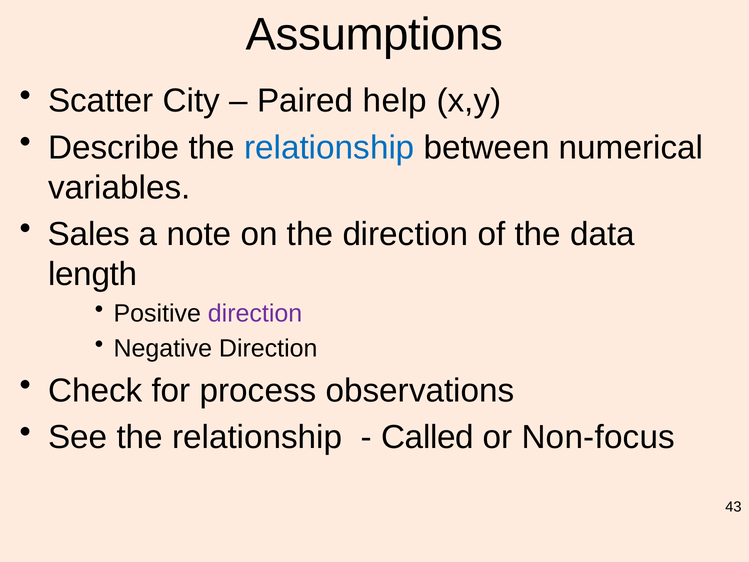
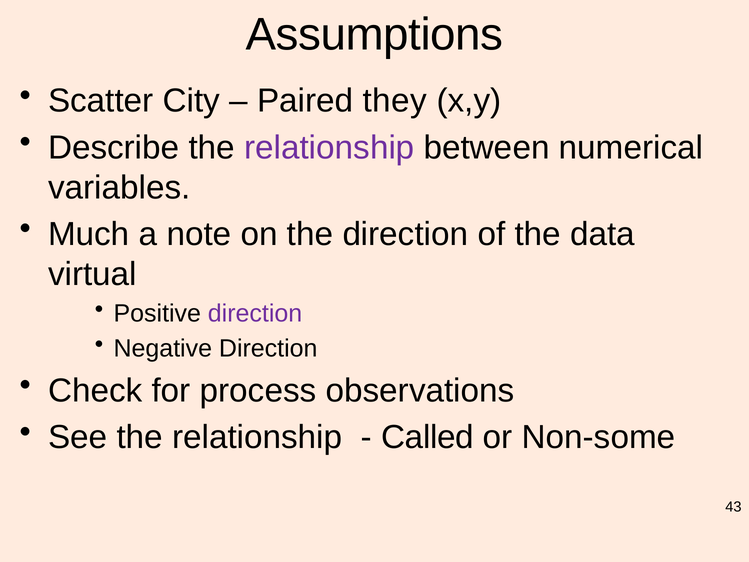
help: help -> they (395, 101)
relationship colour: blue -> purple (329, 148)
Sales: Sales -> Much (89, 234)
length: length -> virtual (92, 274)
Non-focus: Non-focus -> Non-some (599, 437)
